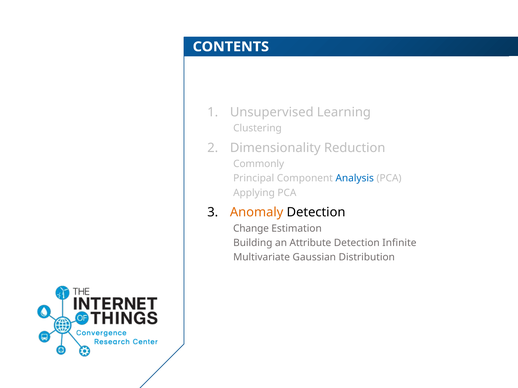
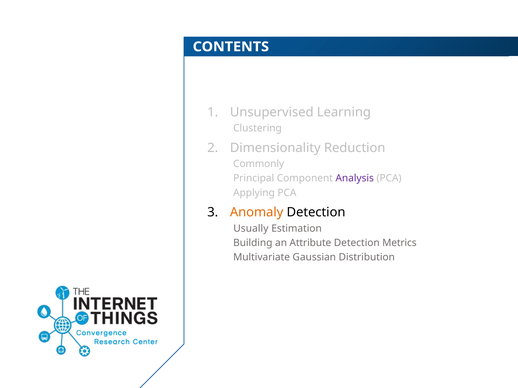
Analysis colour: blue -> purple (355, 178)
Change: Change -> Usually (251, 229)
Infinite: Infinite -> Metrics (399, 243)
